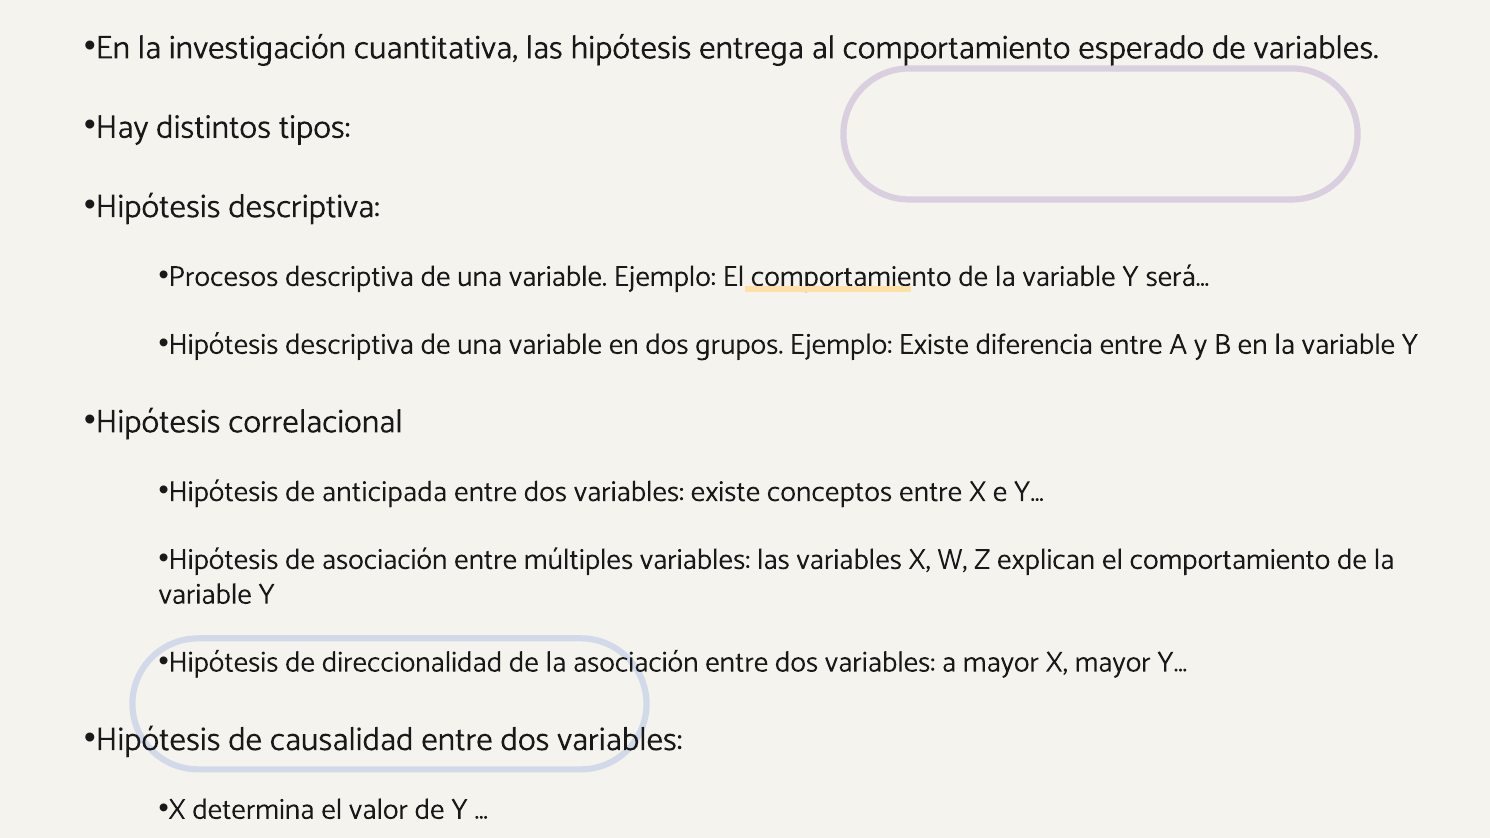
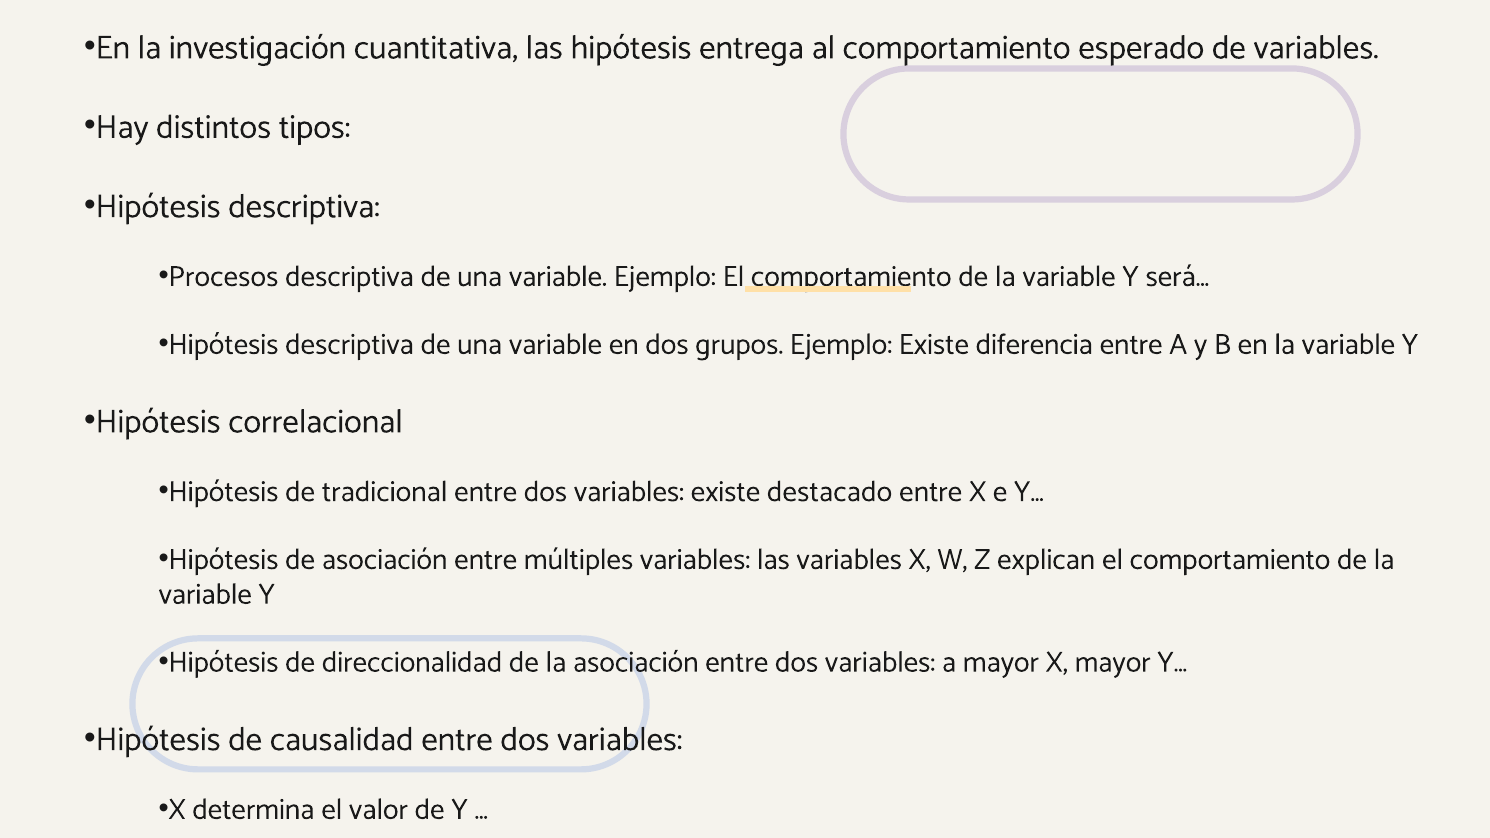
anticipada: anticipada -> tradicional (385, 492)
conceptos: conceptos -> destacado (830, 492)
